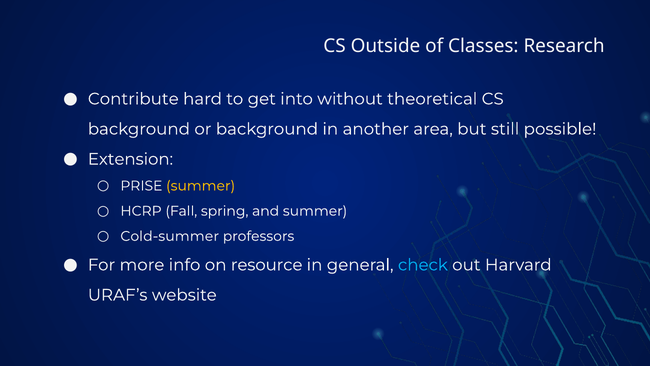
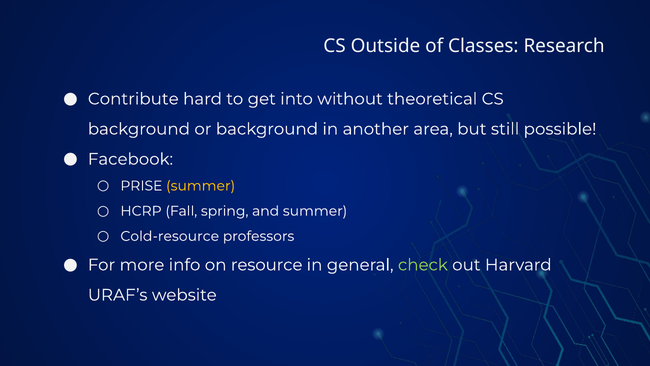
Extension: Extension -> Facebook (130, 159)
Cold-summer: Cold-summer -> Cold-resource (170, 236)
check colour: light blue -> light green (423, 265)
